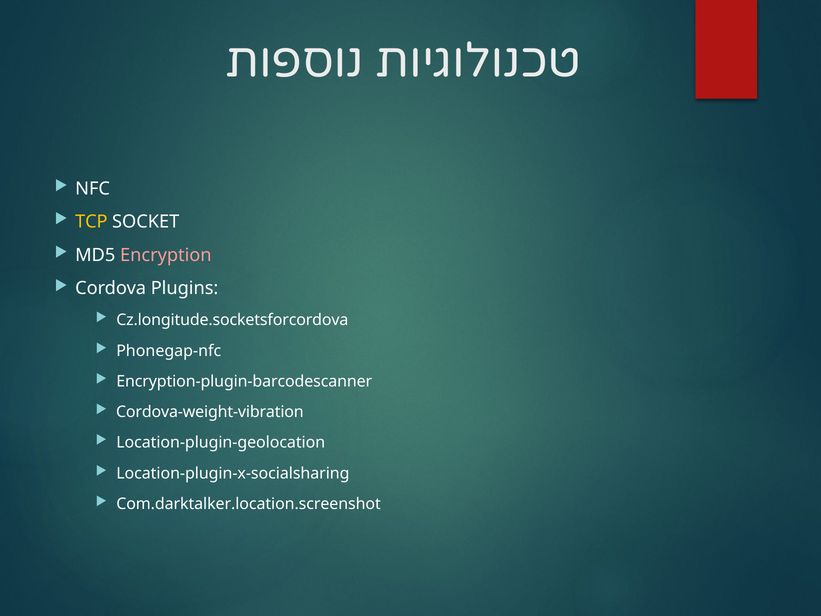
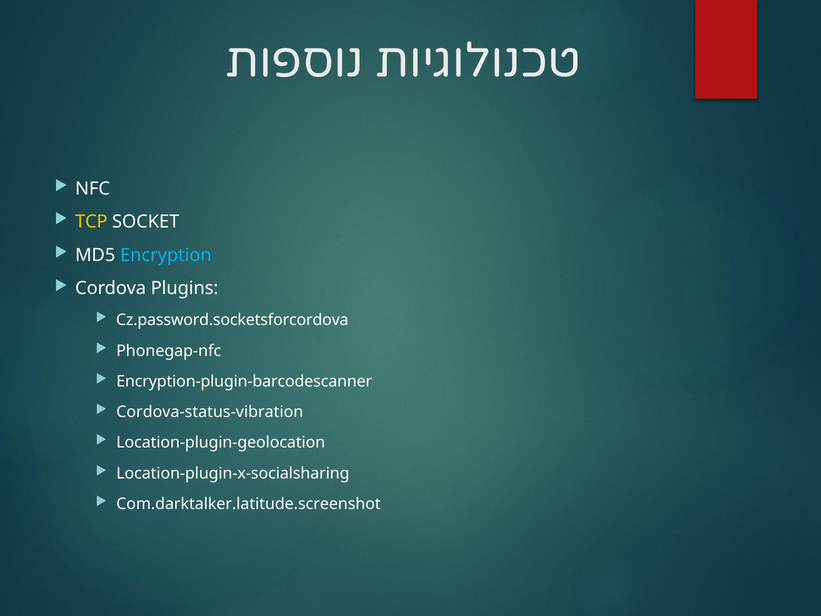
Encryption colour: pink -> light blue (166, 255)
Cz.longitude.socketsforcordova: Cz.longitude.socketsforcordova -> Cz.password.socketsforcordova (232, 320)
Cordova-weight-vibration: Cordova-weight-vibration -> Cordova-status-vibration (210, 412)
Com.darktalker.location.screenshot: Com.darktalker.location.screenshot -> Com.darktalker.latitude.screenshot (248, 504)
